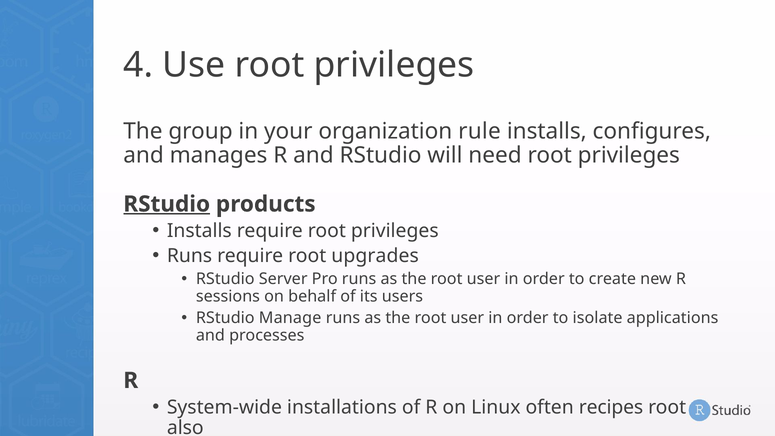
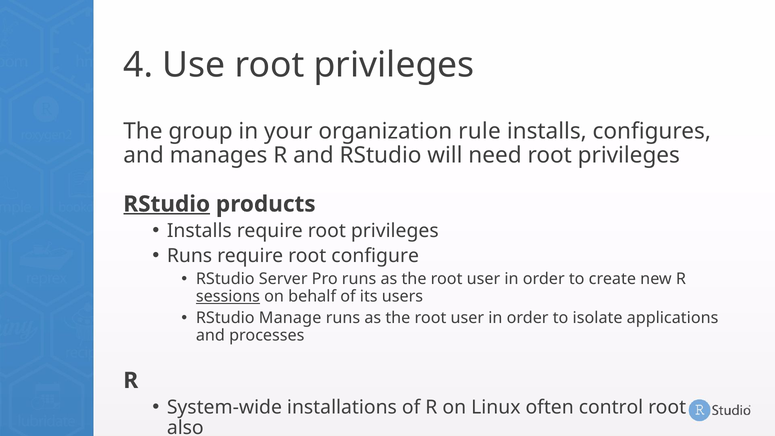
upgrades: upgrades -> configure (375, 256)
sessions underline: none -> present (228, 296)
recipes: recipes -> control (611, 407)
